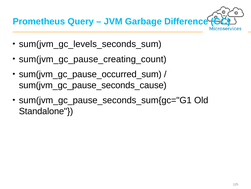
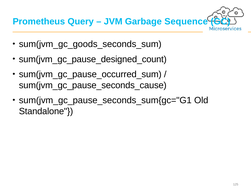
Difference: Difference -> Sequence (186, 21)
sum(jvm_gc_levels_seconds_sum: sum(jvm_gc_levels_seconds_sum -> sum(jvm_gc_goods_seconds_sum (90, 44)
sum(jvm_gc_pause_creating_count: sum(jvm_gc_pause_creating_count -> sum(jvm_gc_pause_designed_count (93, 59)
